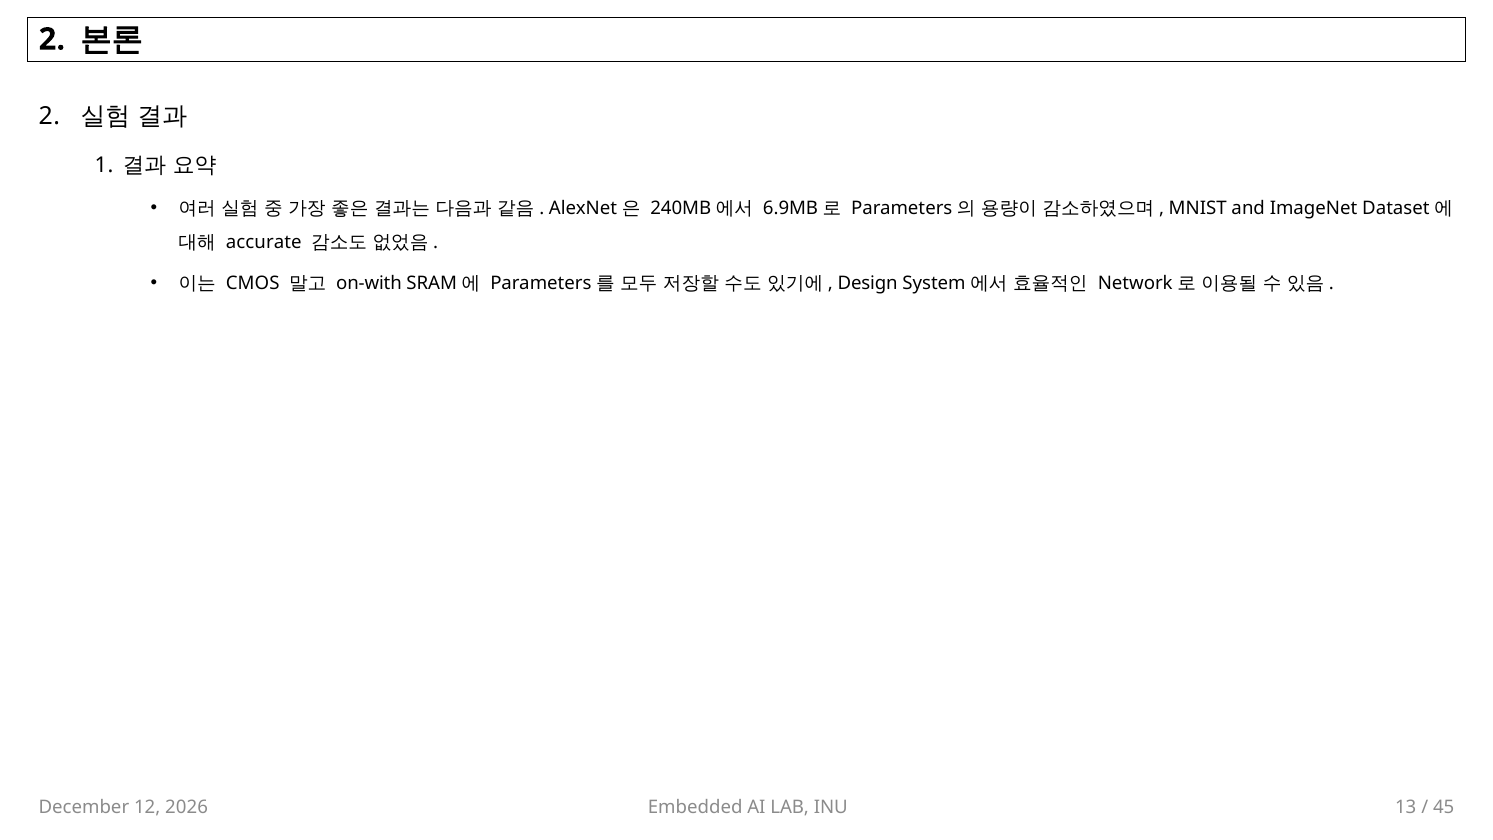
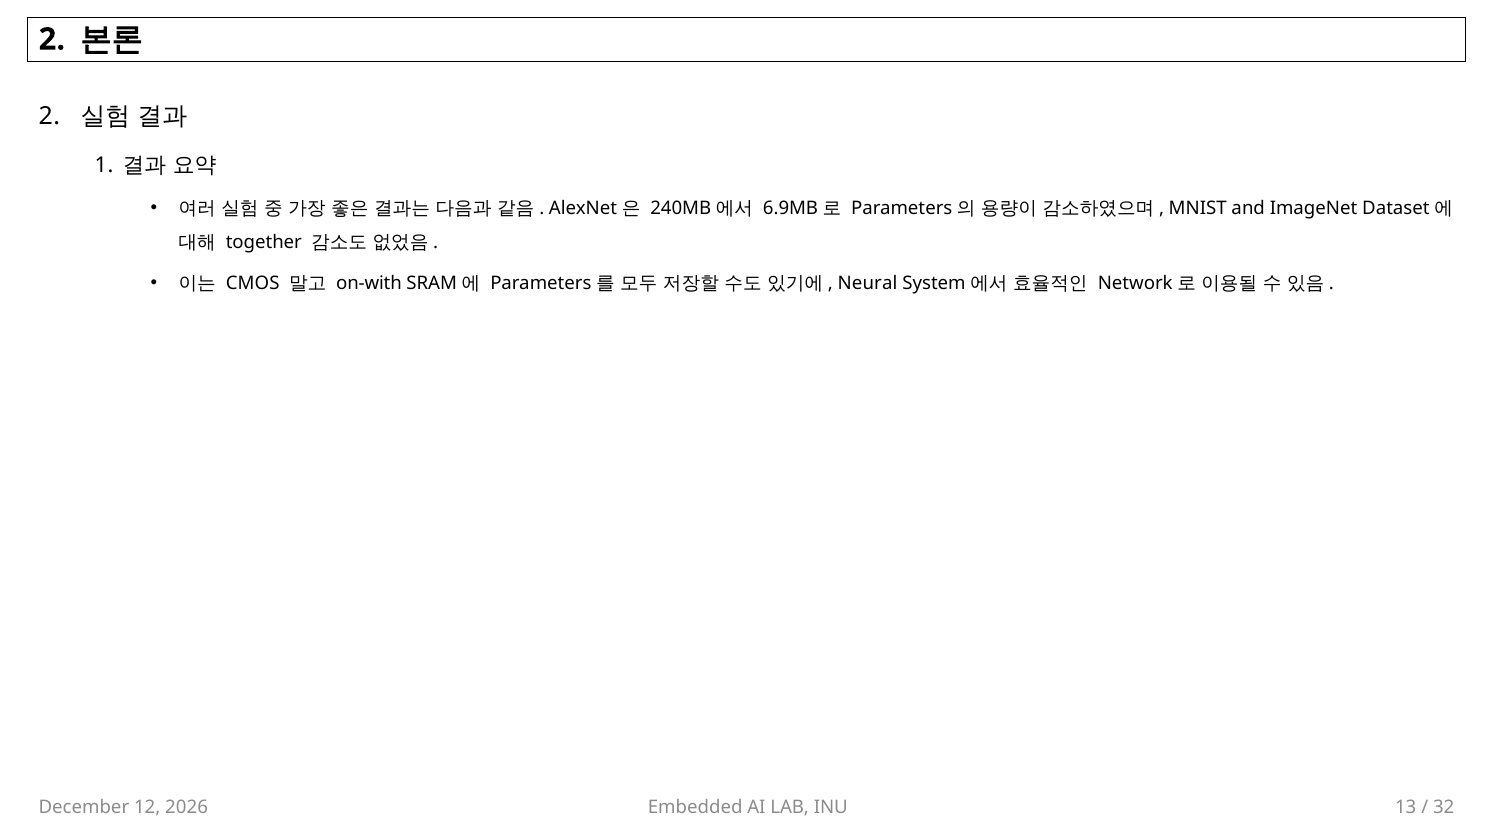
accurate: accurate -> together (264, 242)
Design: Design -> Neural (868, 283)
45: 45 -> 32 (1444, 807)
